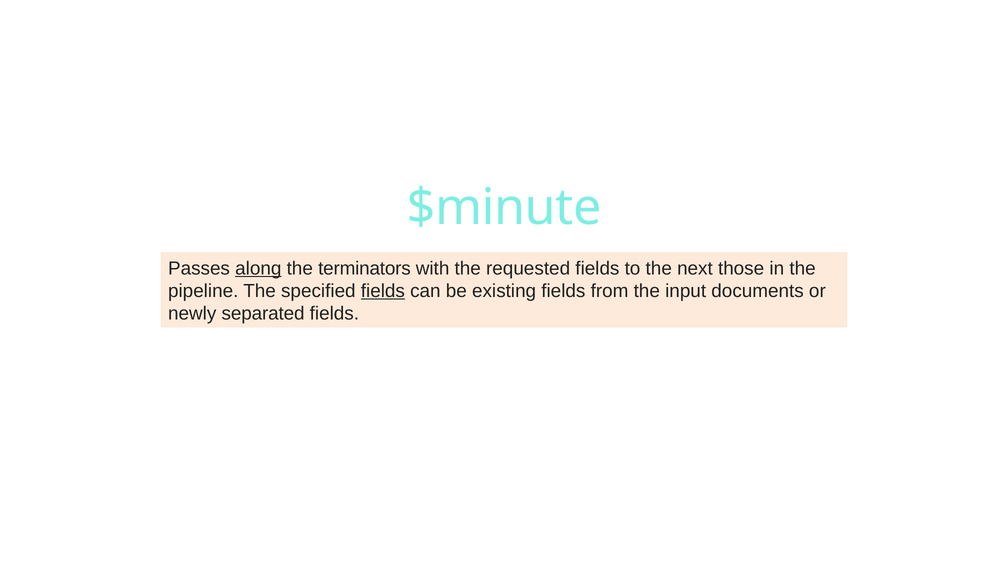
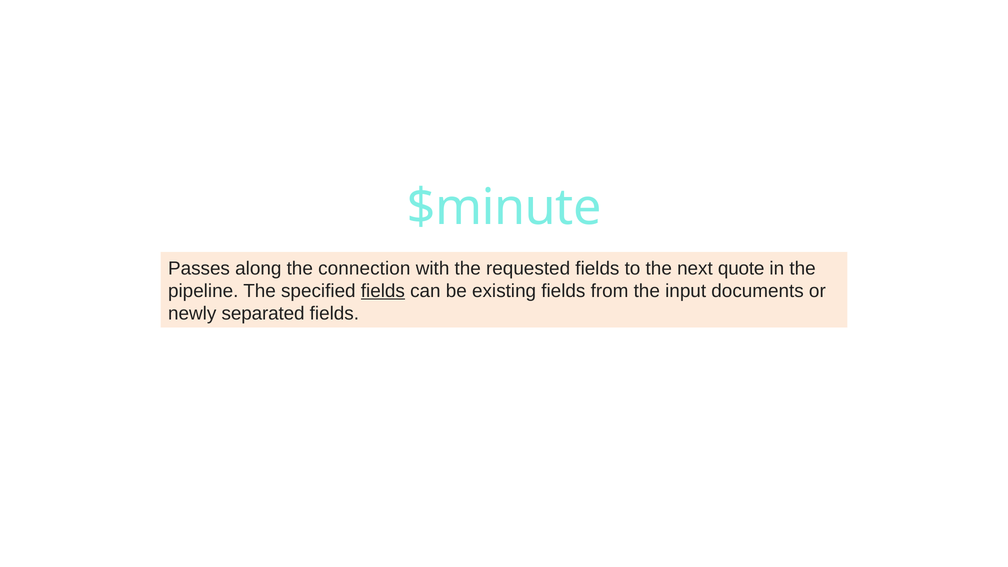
along underline: present -> none (258, 268)
terminators: terminators -> connection (364, 268)
those: those -> quote (741, 268)
